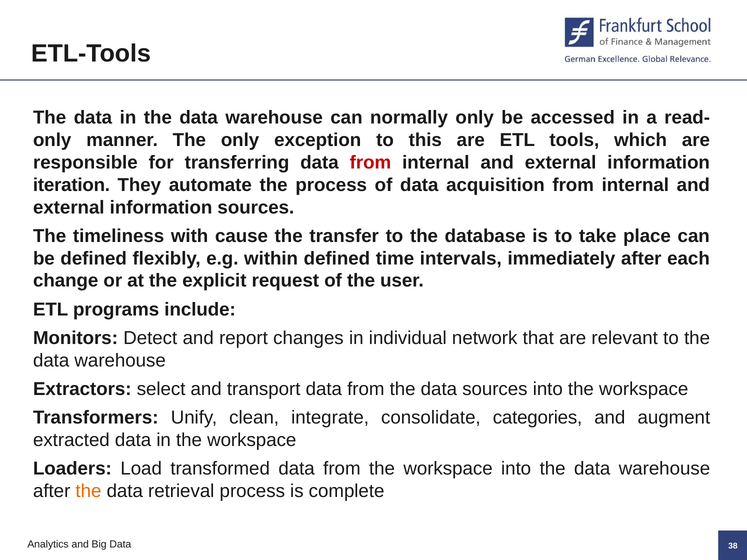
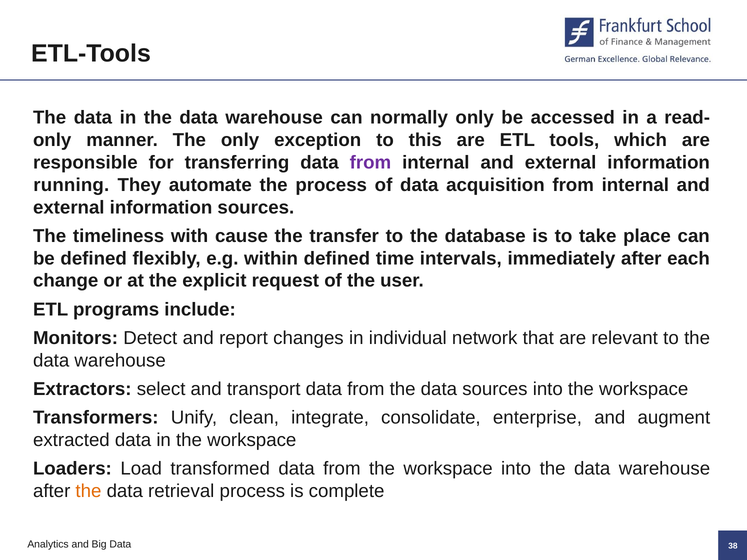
from colour: red -> purple (370, 163)
iteration: iteration -> running (71, 185)
categories: categories -> enterprise (537, 418)
